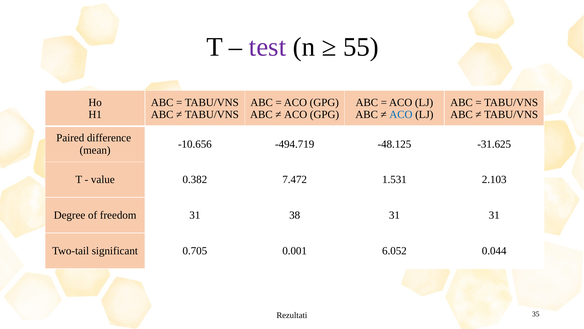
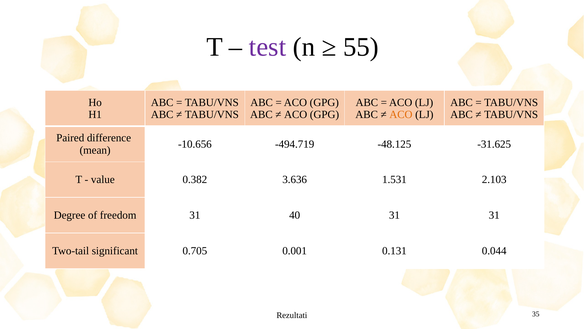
ACO colour: blue -> orange (401, 114)
7.472: 7.472 -> 3.636 (295, 179)
38: 38 -> 40 (295, 215)
6.052: 6.052 -> 0.131 (394, 251)
